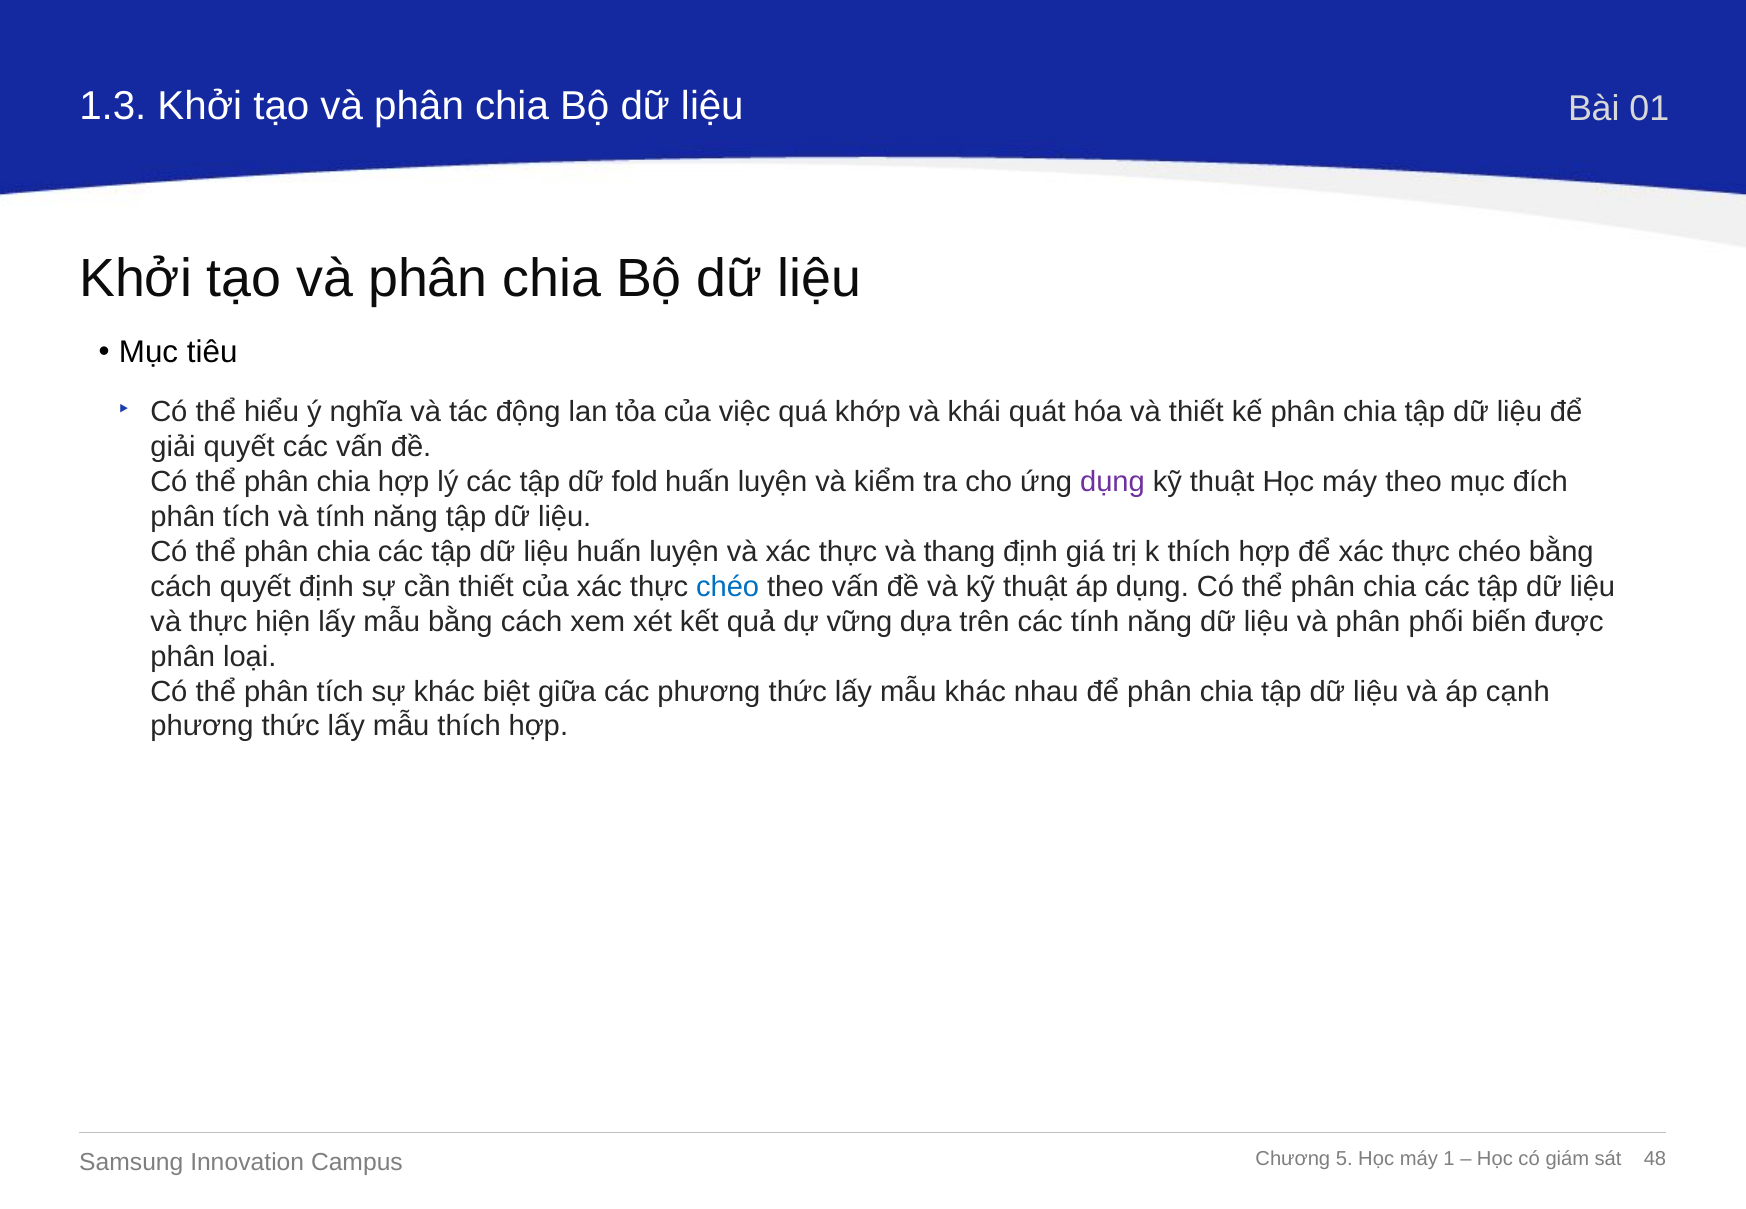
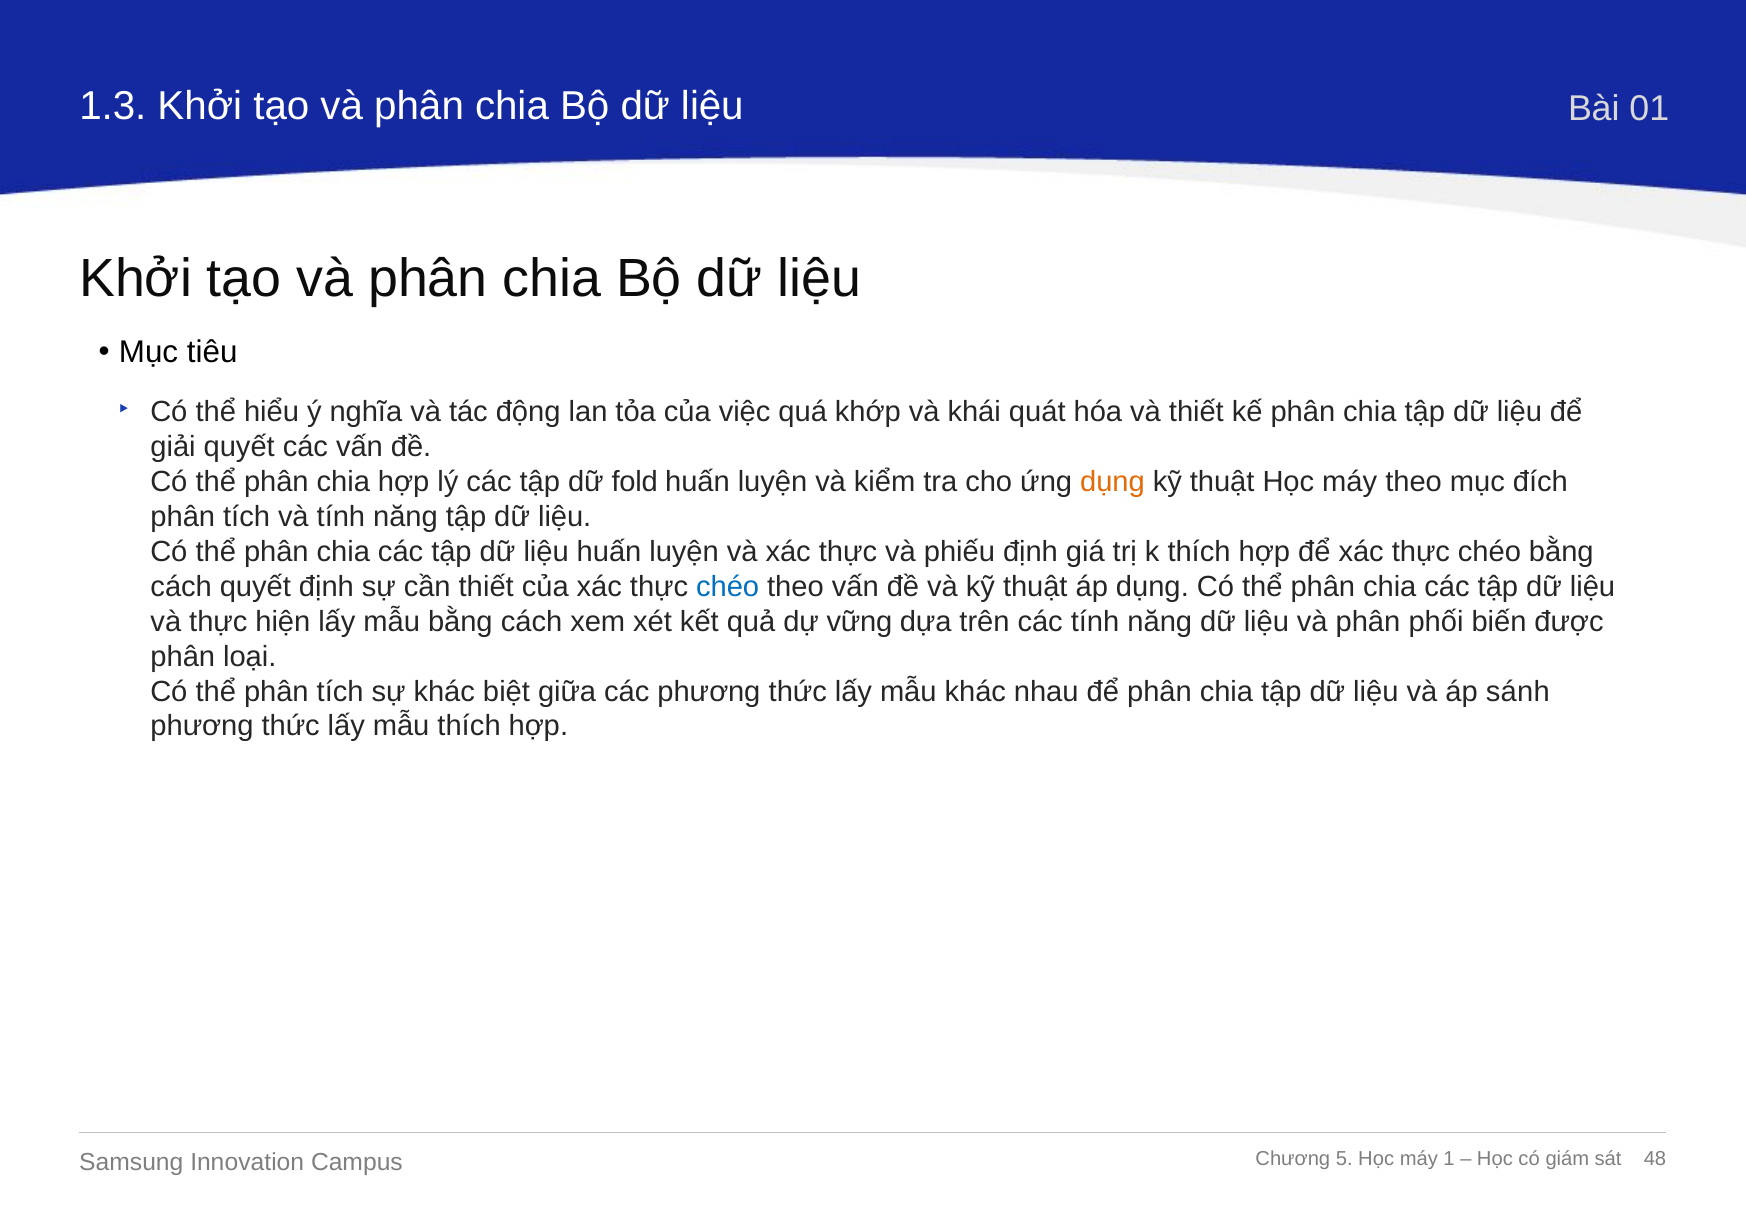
dụng colour: purple -> orange (1112, 482)
thang: thang -> phiếu (959, 552)
cạnh: cạnh -> sánh (1518, 692)
